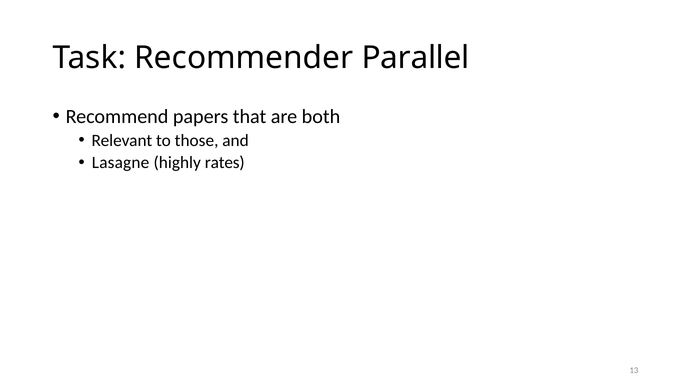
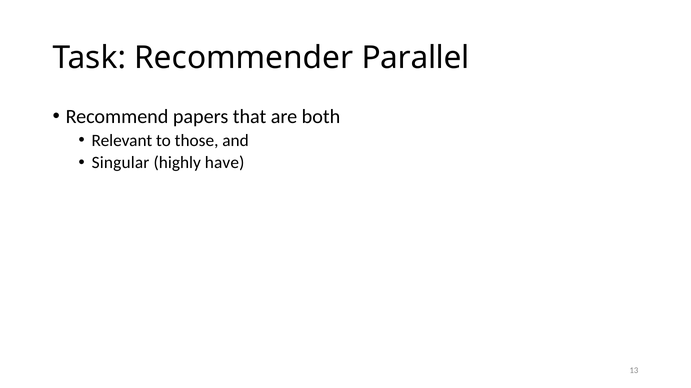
Lasagne: Lasagne -> Singular (121, 163)
rates: rates -> have (225, 163)
